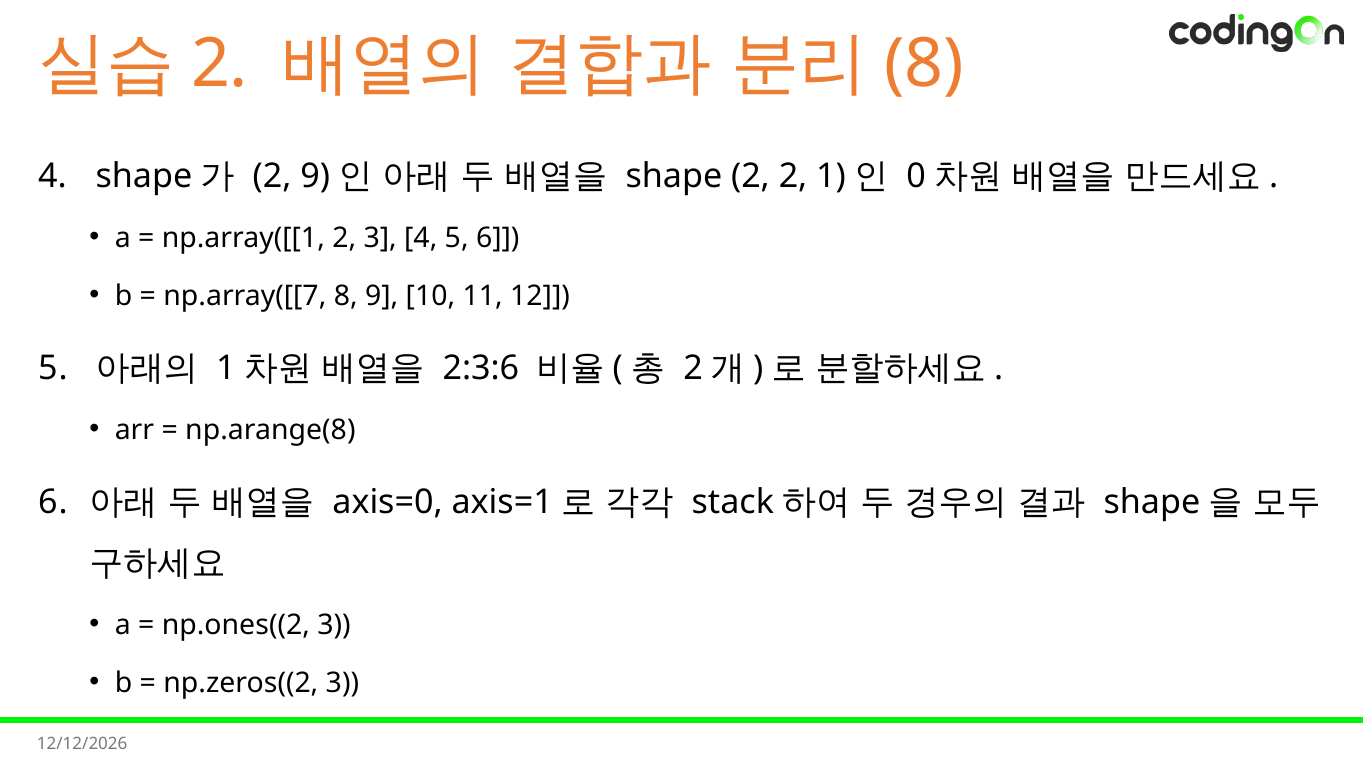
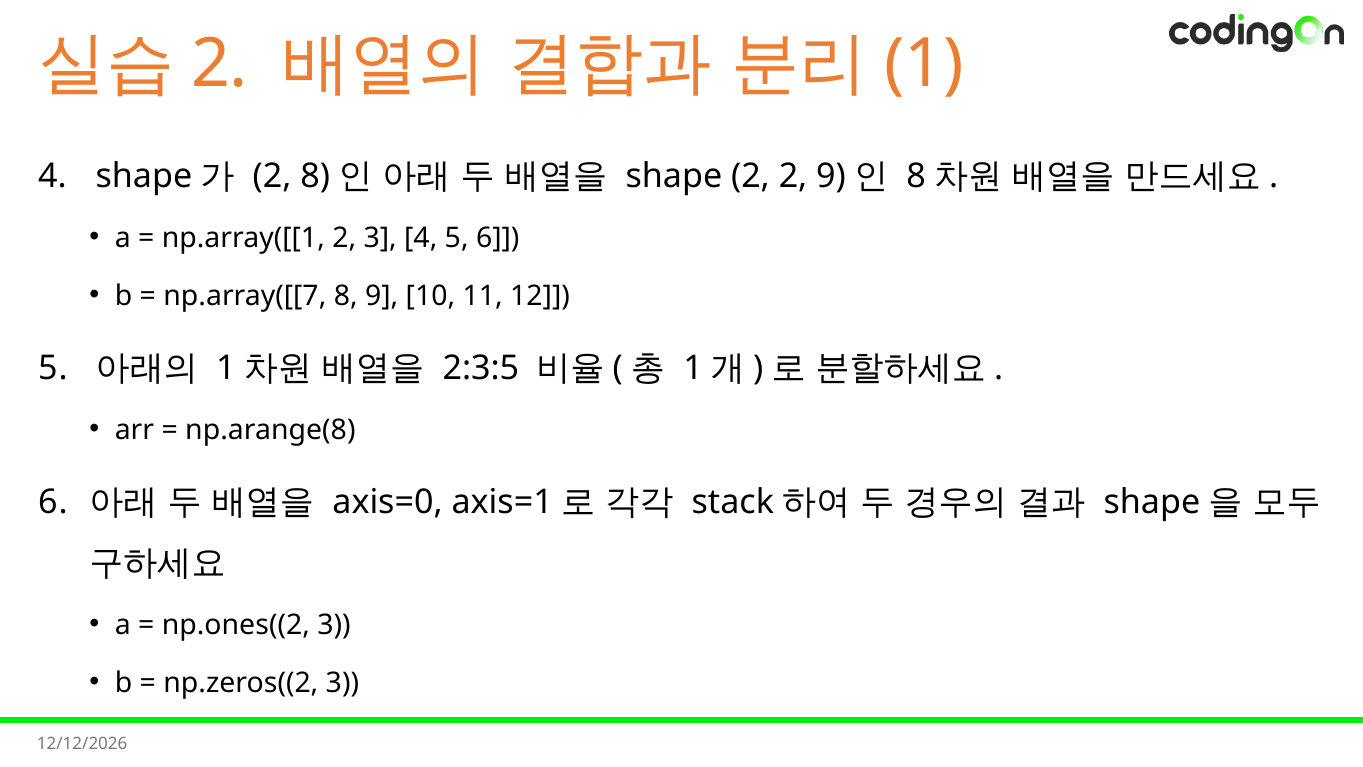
8: 8 -> 1 (924, 64)
2 9: 9 -> 8 (315, 176)
2 1: 1 -> 9 (831, 176)
0: 0 -> 8 (916, 176)
2:3:6: 2:3:6 -> 2:3:5 (481, 368)
2: 2 -> 1 (693, 368)
